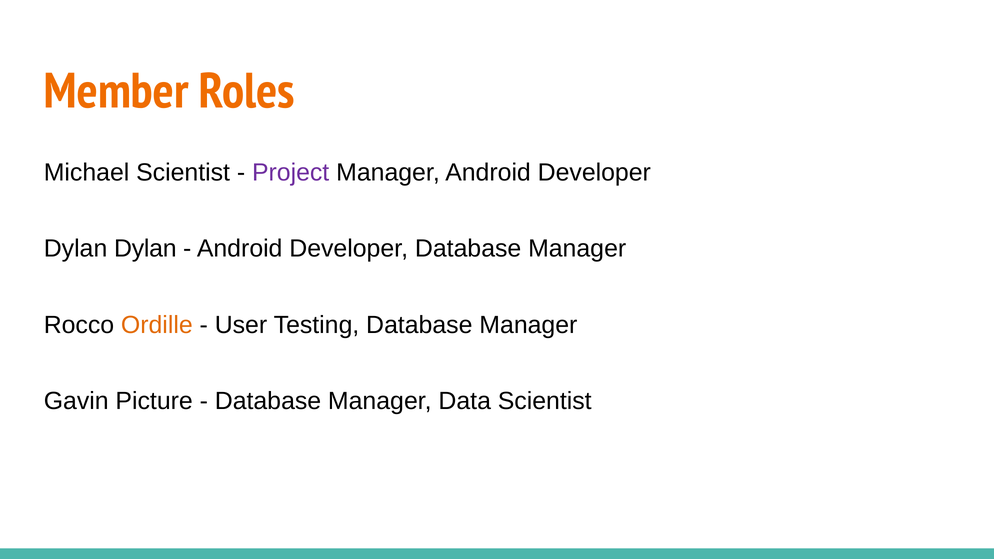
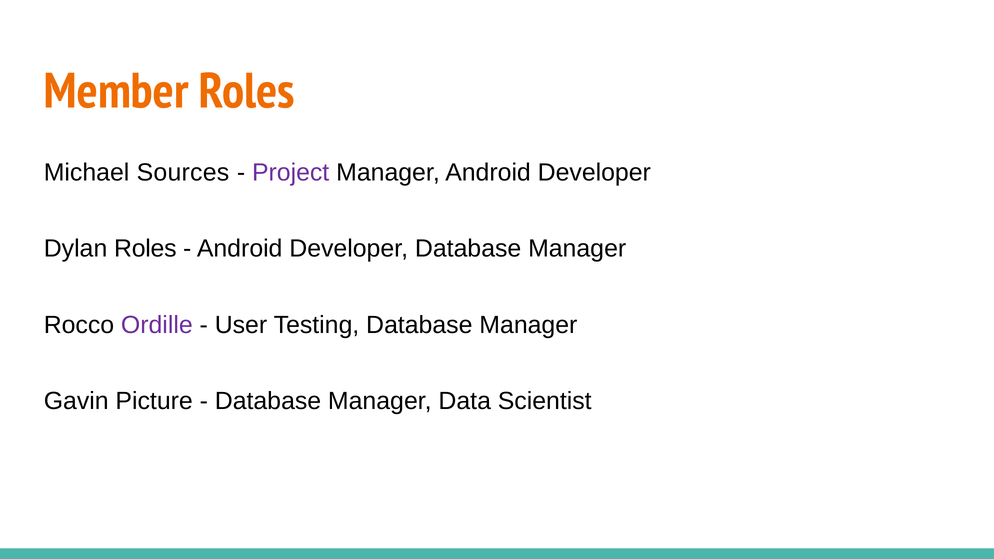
Michael Scientist: Scientist -> Sources (183, 173)
Dylan Dylan: Dylan -> Roles (145, 249)
Ordille colour: orange -> purple (157, 325)
